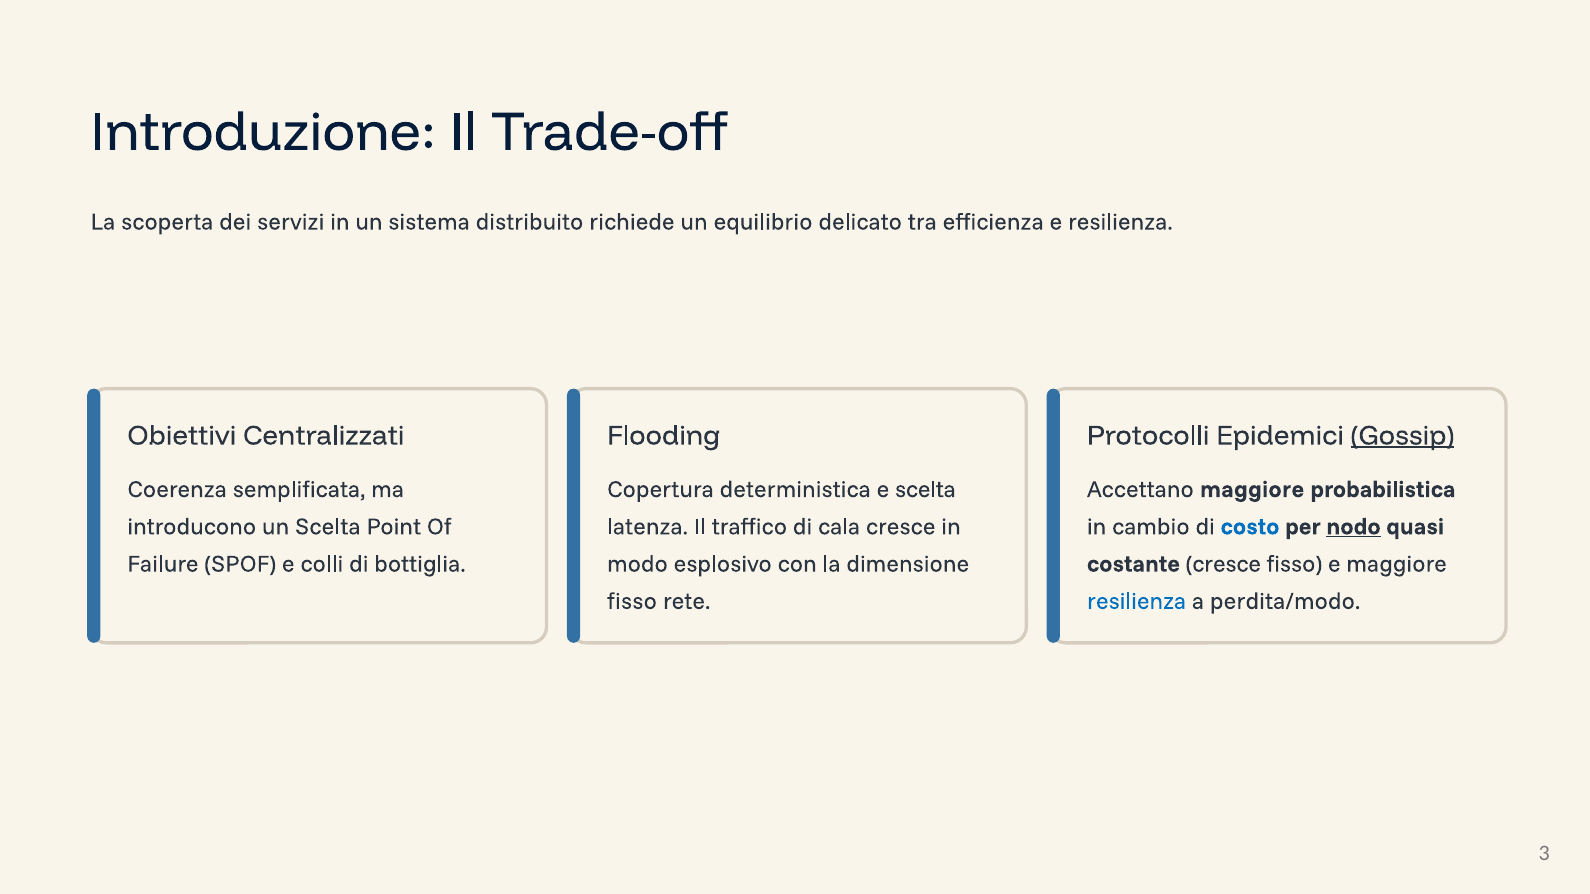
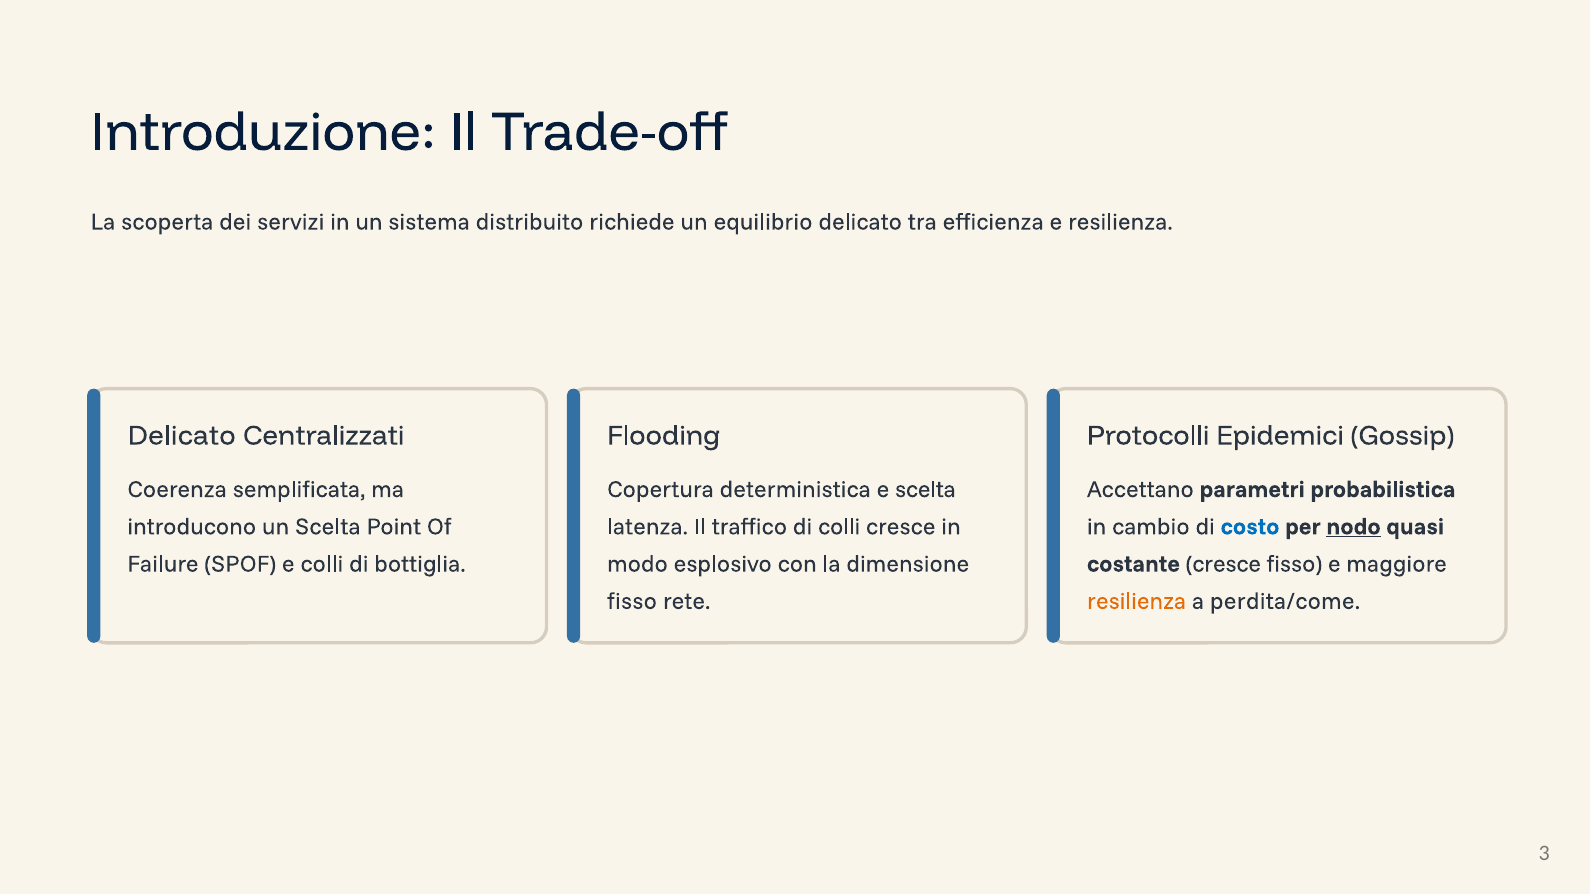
Obiettivi: Obiettivi -> Delicato (182, 436)
Gossip underline: present -> none (1402, 436)
Accettano maggiore: maggiore -> parametri (1252, 490)
di cala: cala -> colli (839, 527)
resilienza colour: blue -> orange (1137, 601)
perdita/modo: perdita/modo -> perdita/come (1285, 601)
